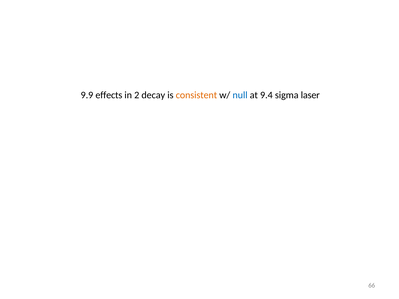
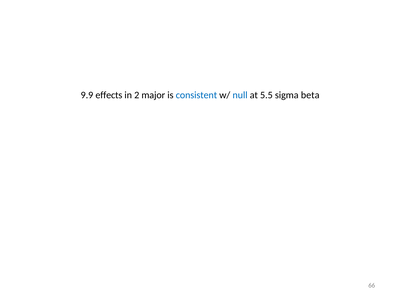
decay: decay -> major (153, 95)
consistent colour: orange -> blue (196, 95)
9.4: 9.4 -> 5.5 (266, 95)
laser: laser -> beta (310, 95)
